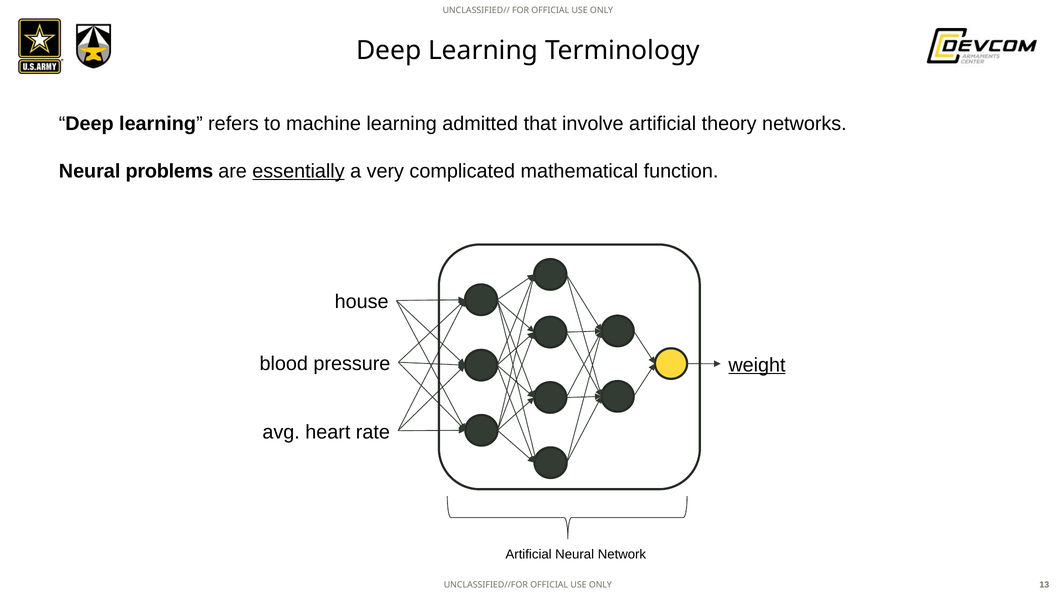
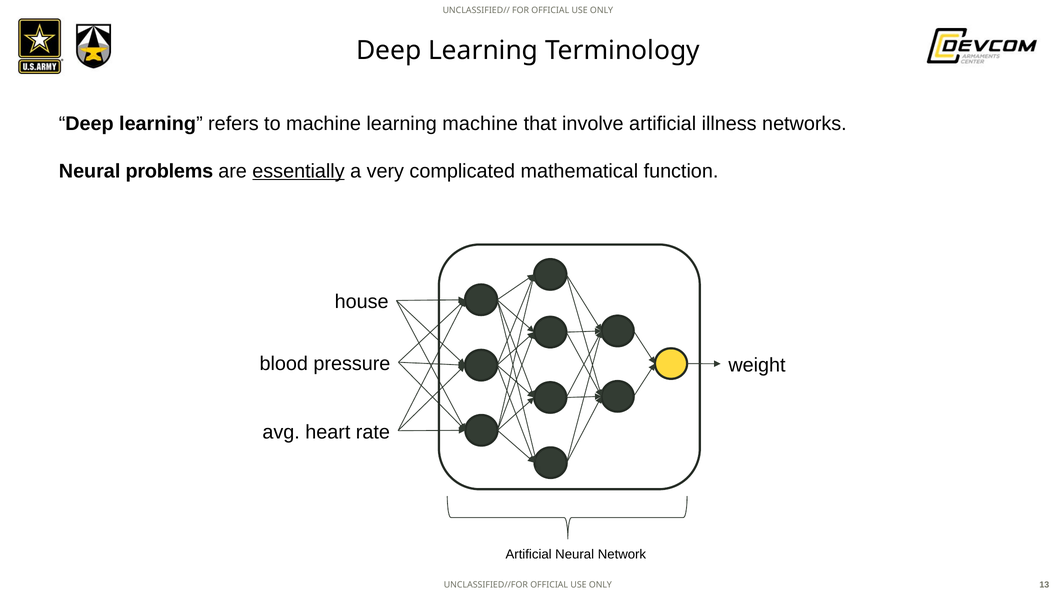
learning admitted: admitted -> machine (480, 124)
theory: theory -> illness (729, 124)
weight underline: present -> none (757, 365)
